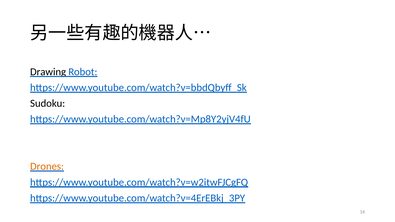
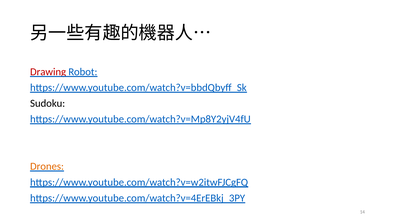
Drawing colour: black -> red (48, 72)
